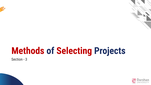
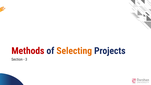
Selecting colour: red -> orange (74, 51)
